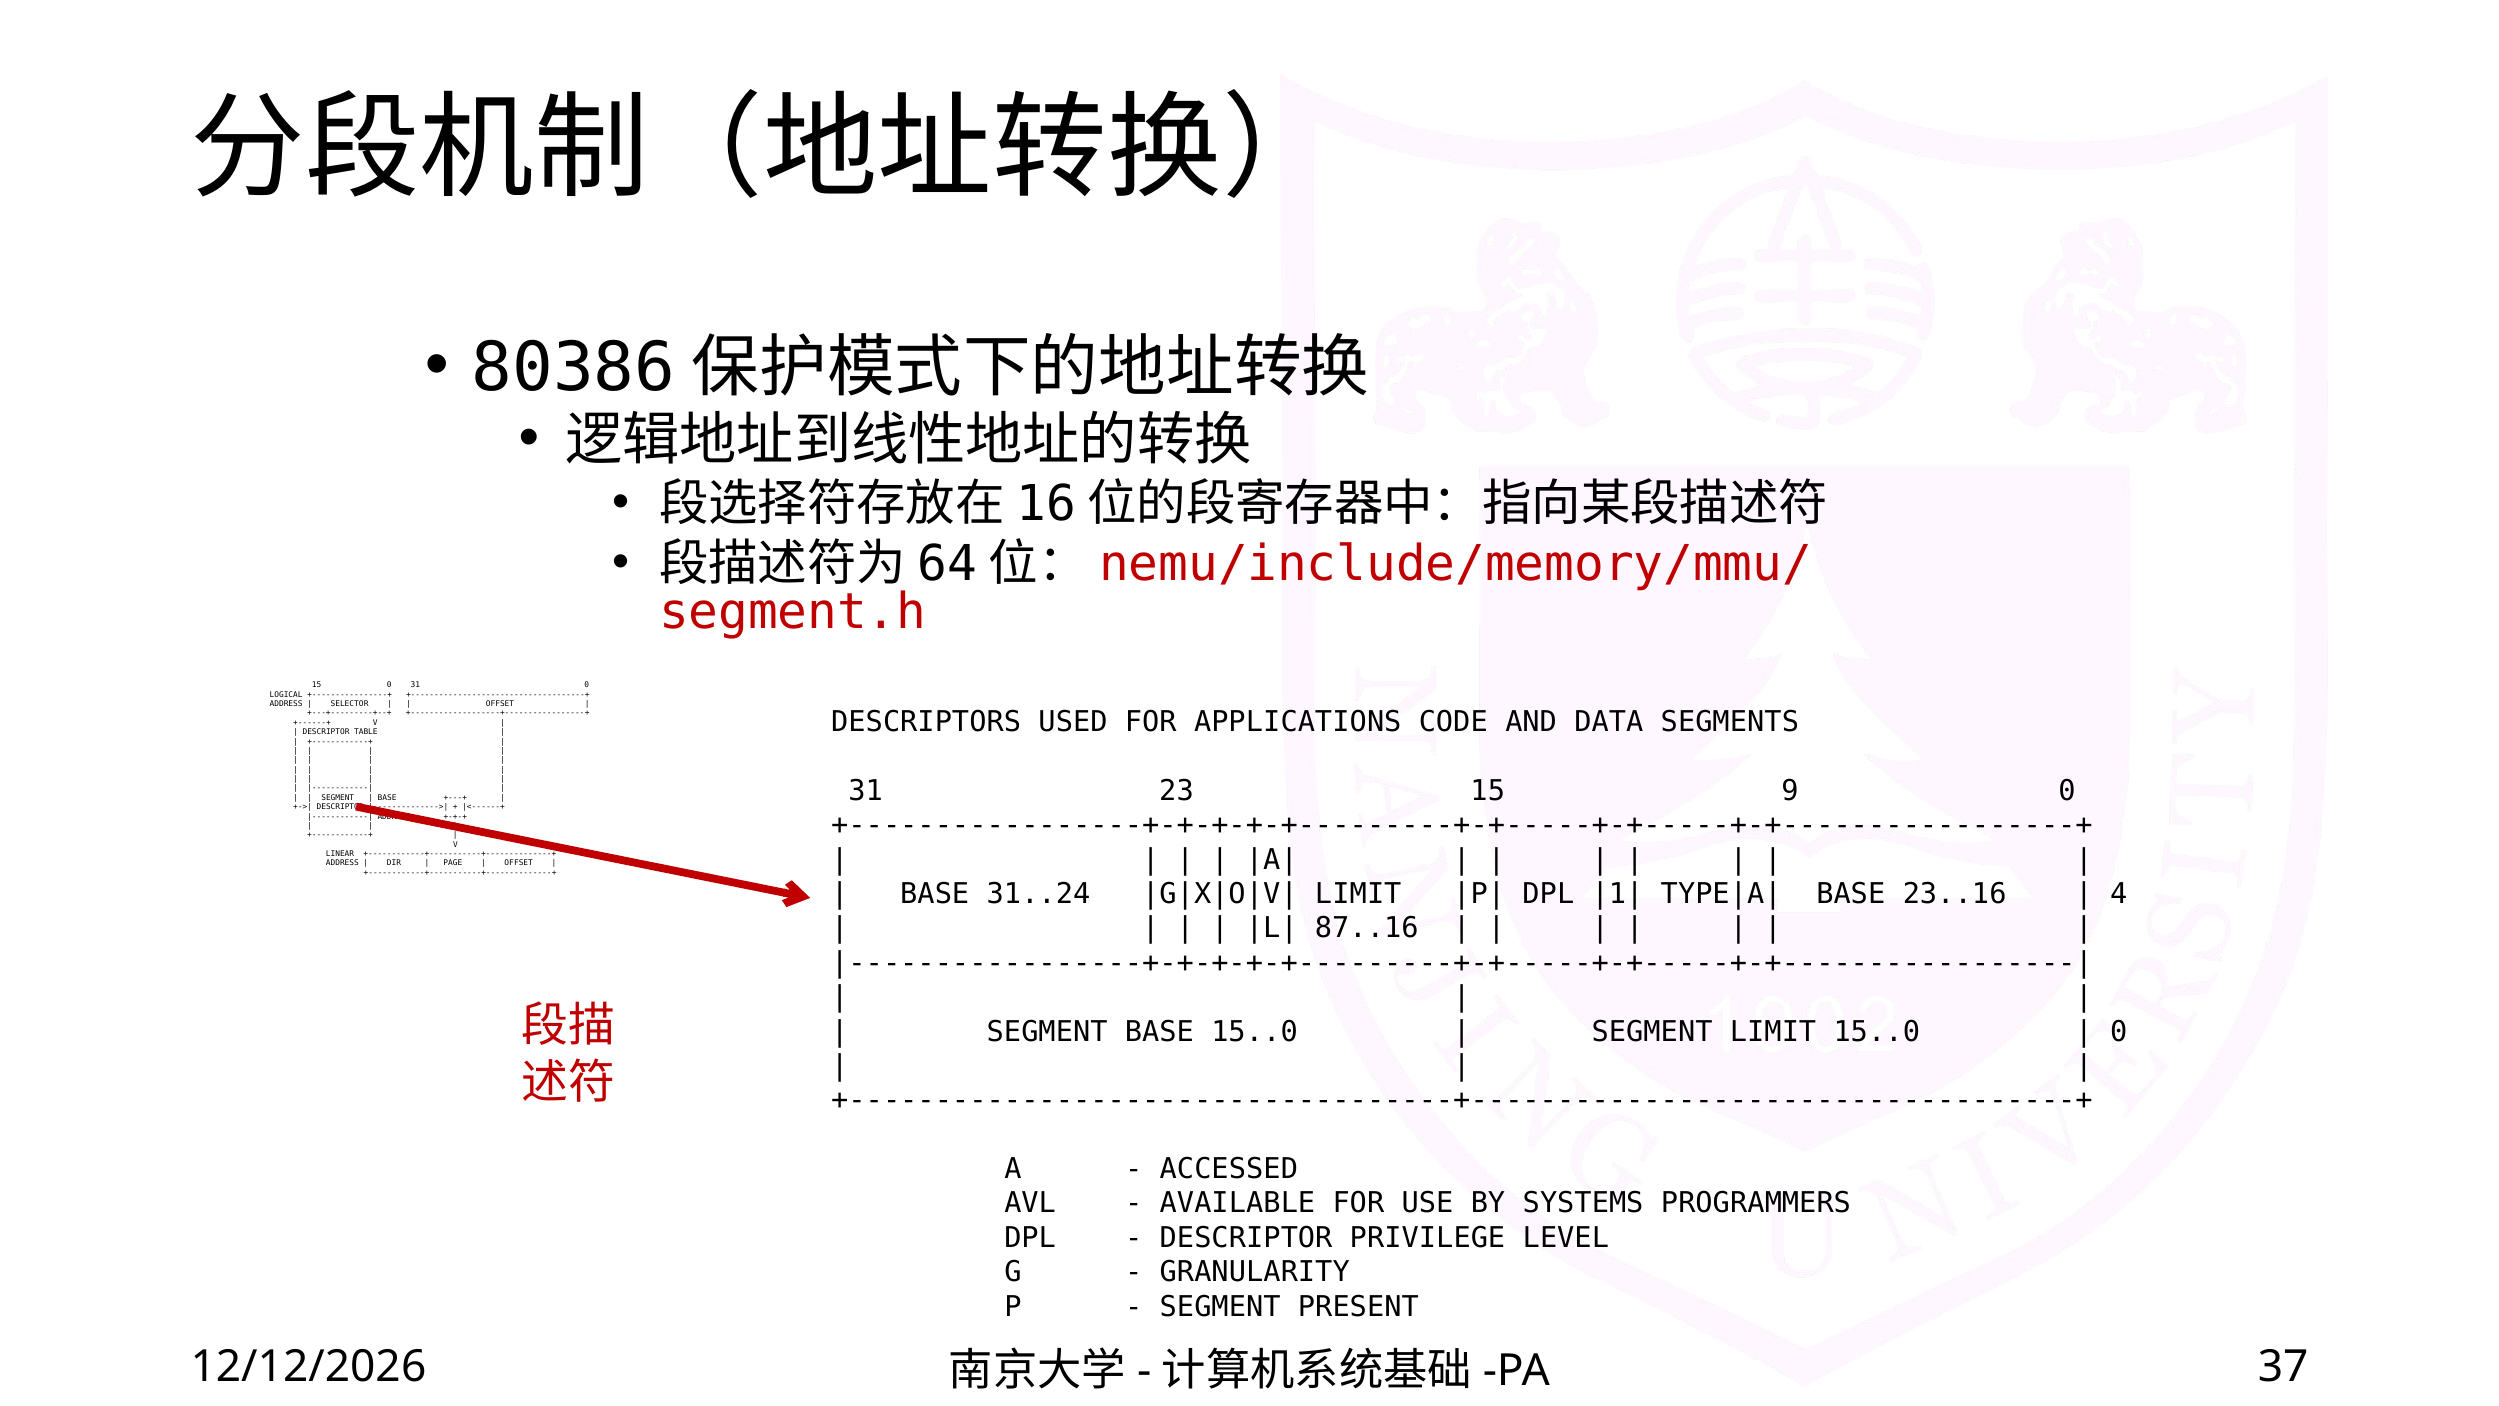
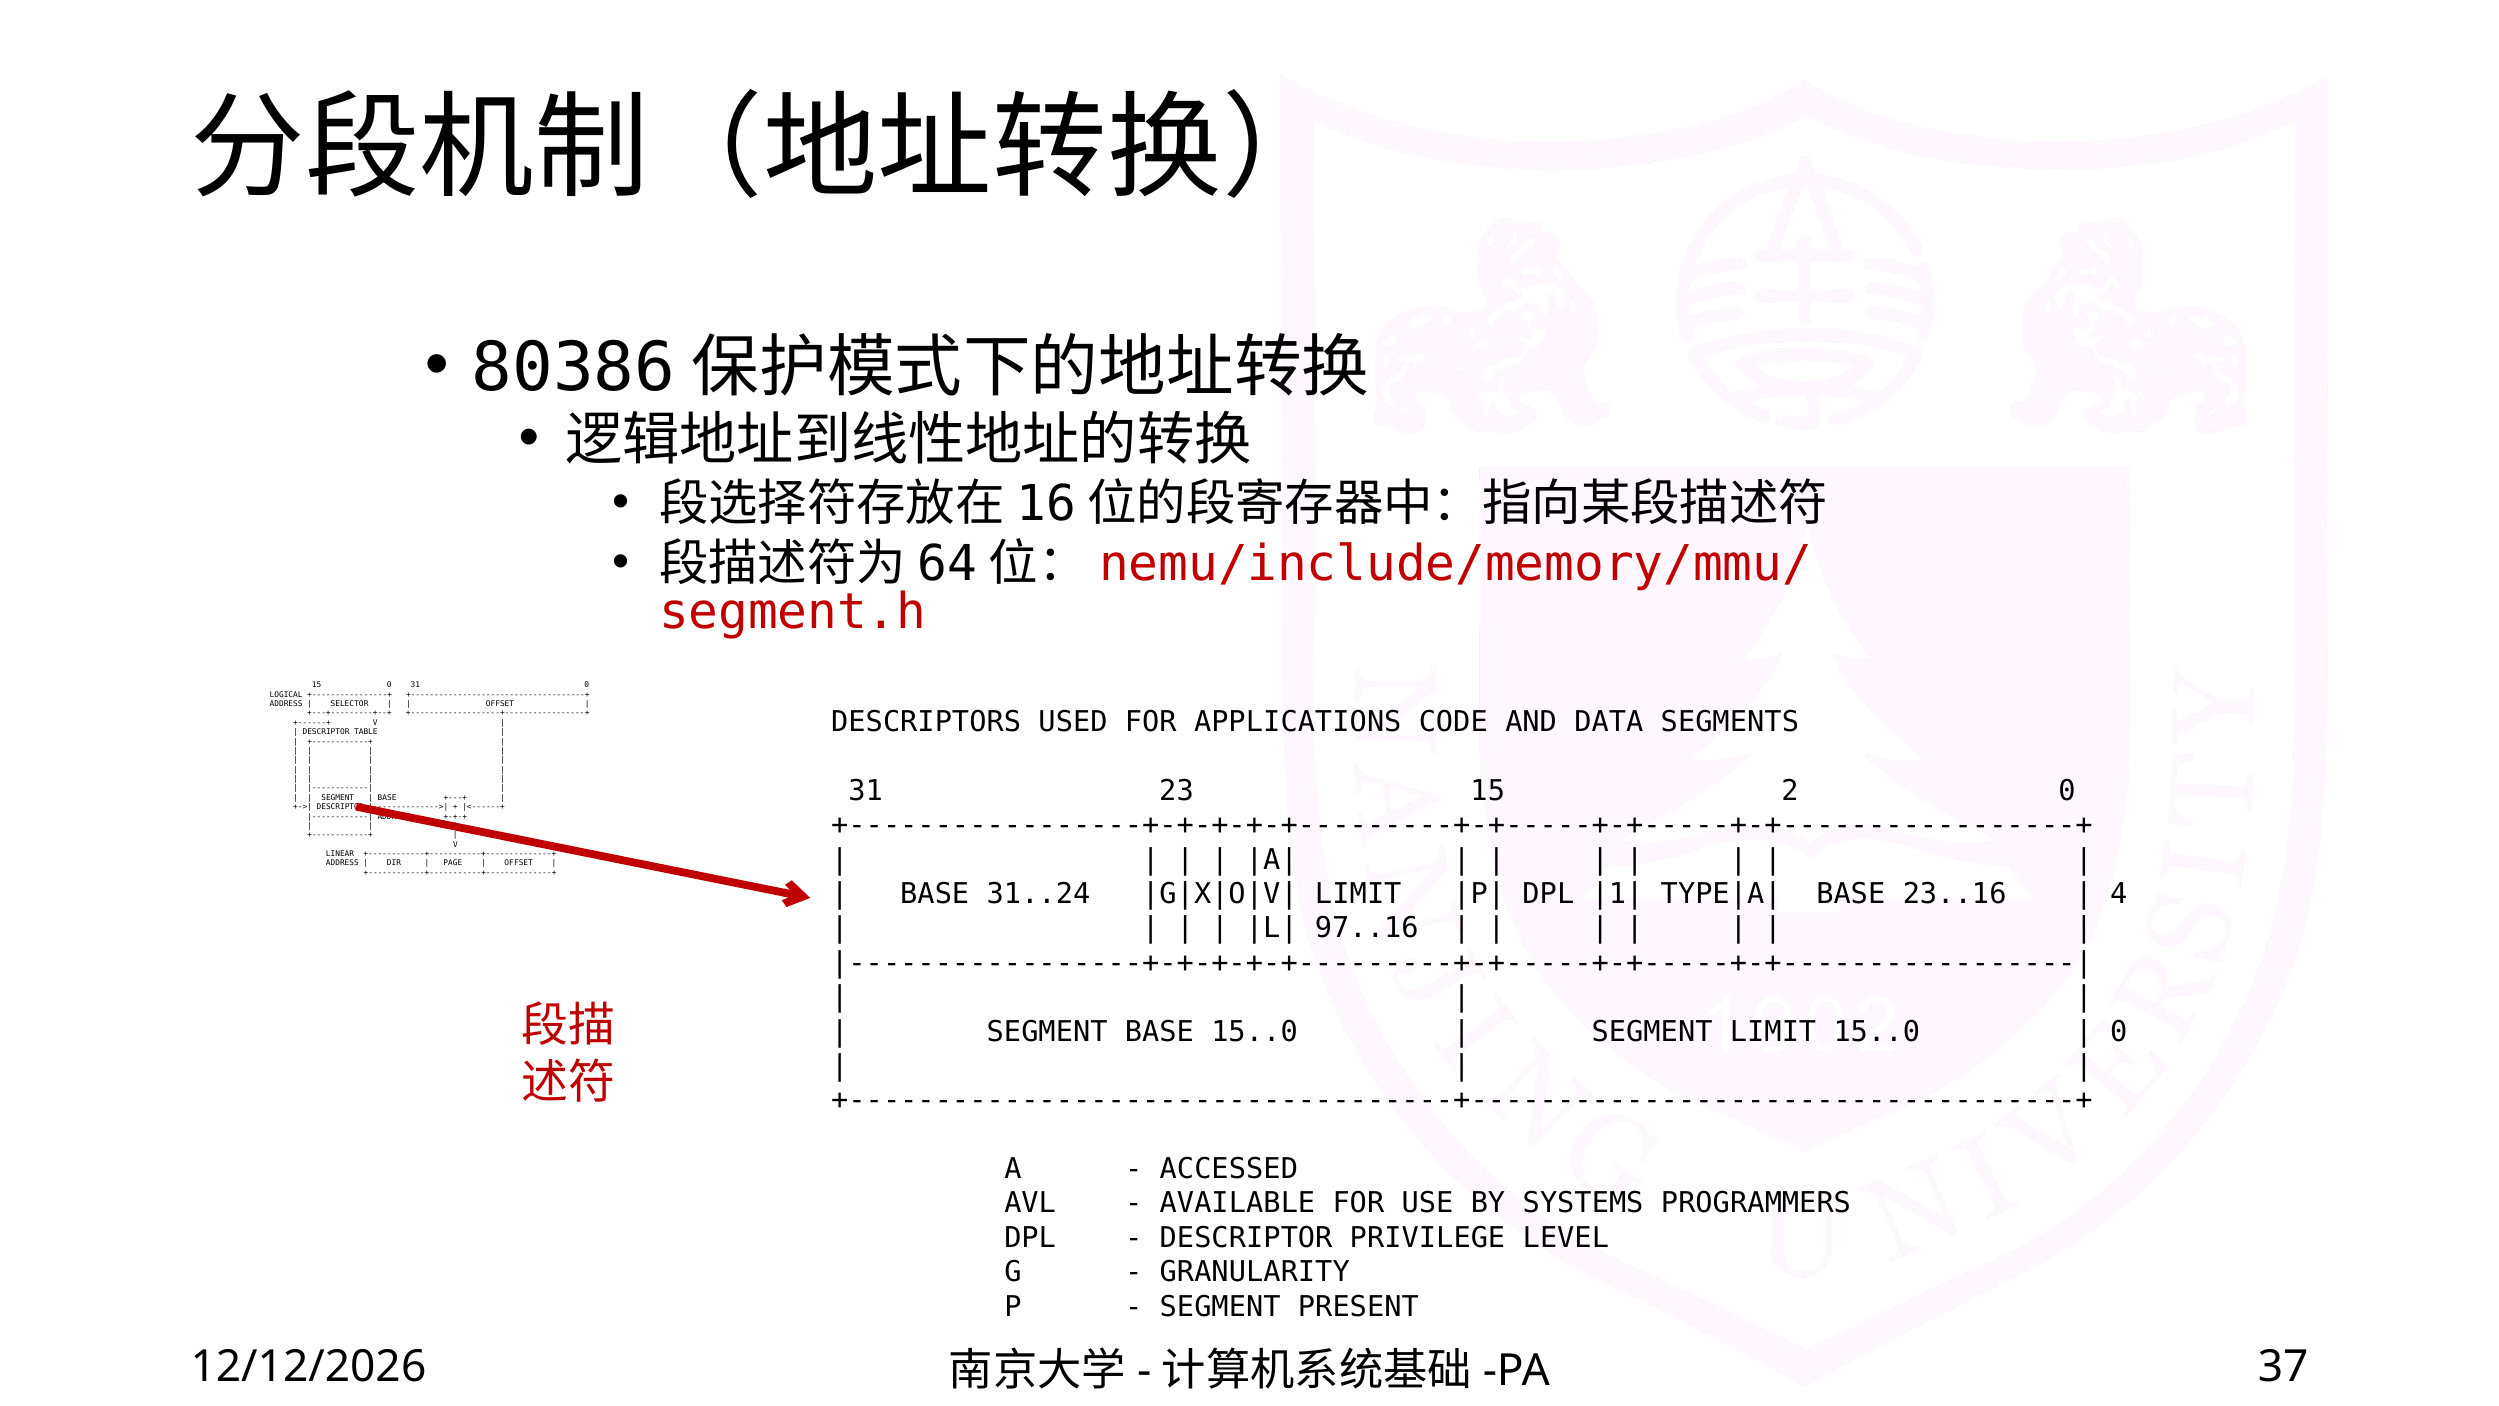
9: 9 -> 2 (1790, 791)
87..16: 87..16 -> 97..16 (1367, 928)
